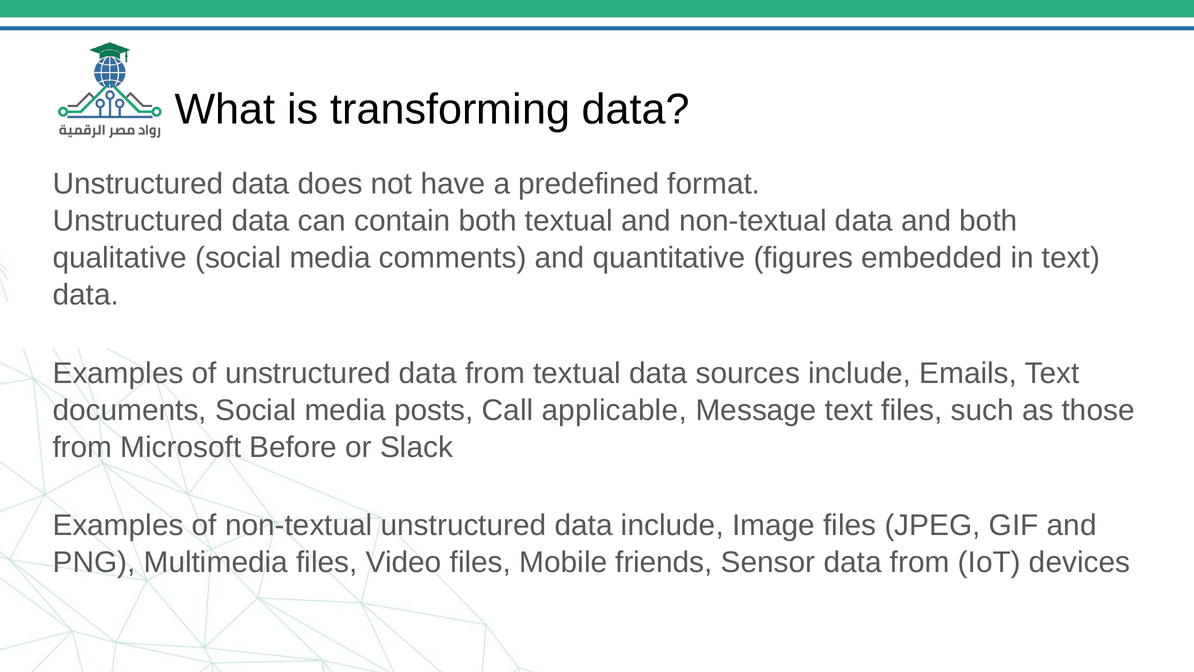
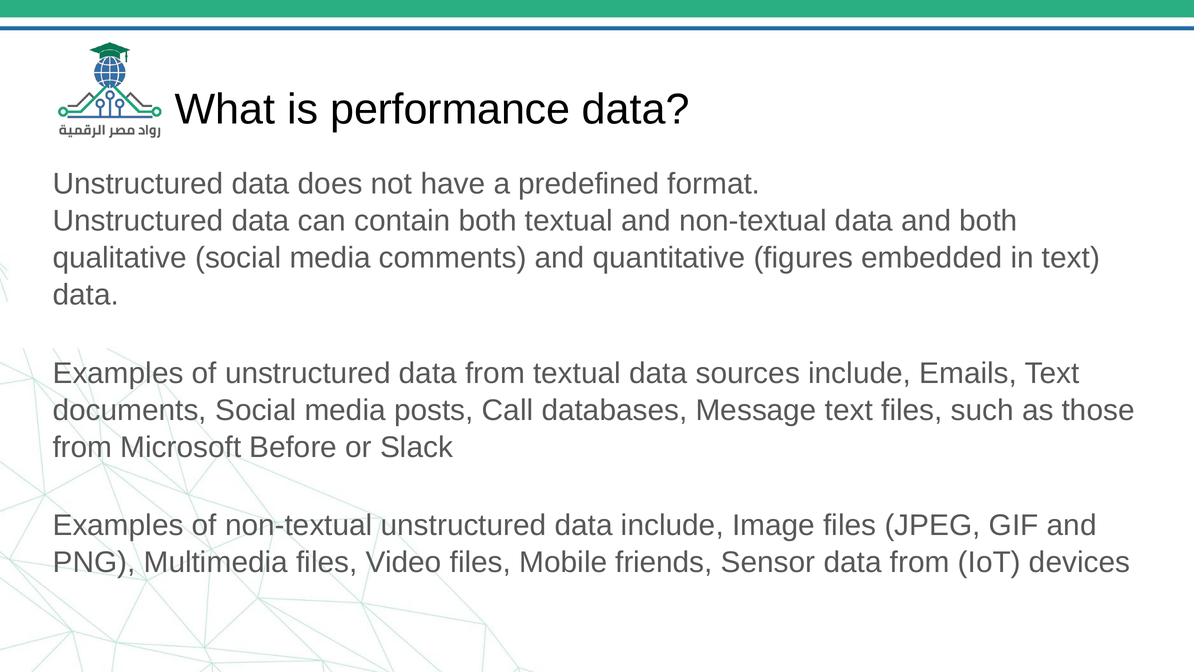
transforming: transforming -> performance (450, 109)
applicable: applicable -> databases (614, 410)
